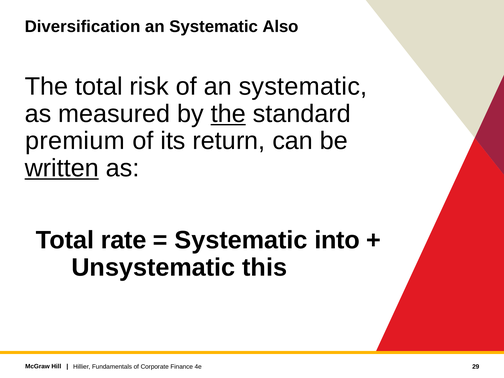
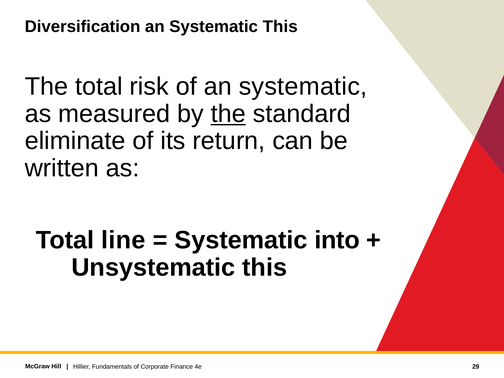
Systematic Also: Also -> This (280, 27)
premium: premium -> eliminate (75, 141)
written underline: present -> none (62, 168)
rate: rate -> line (123, 240)
